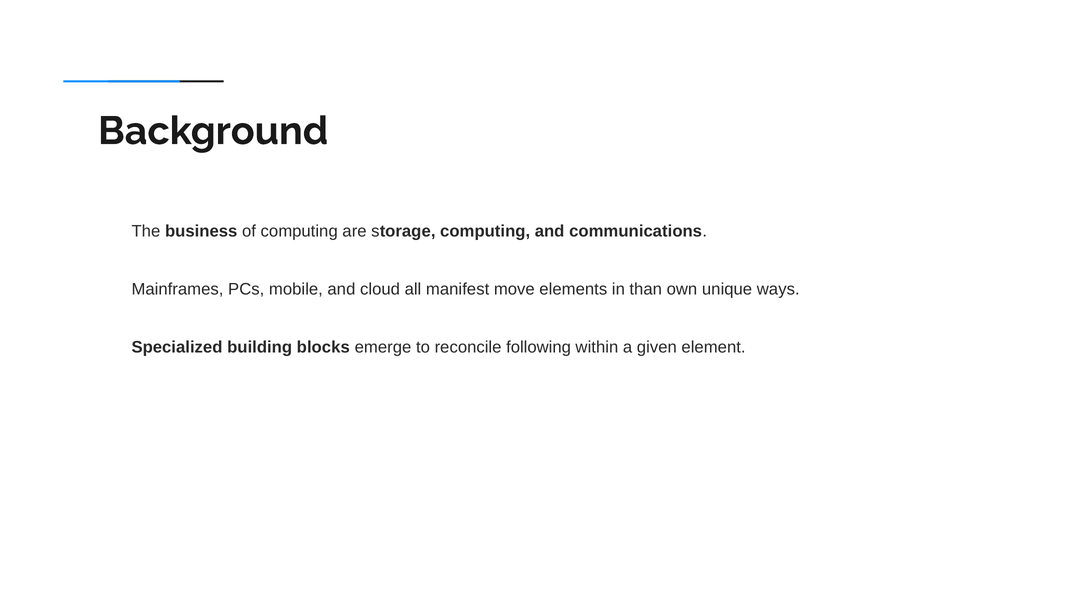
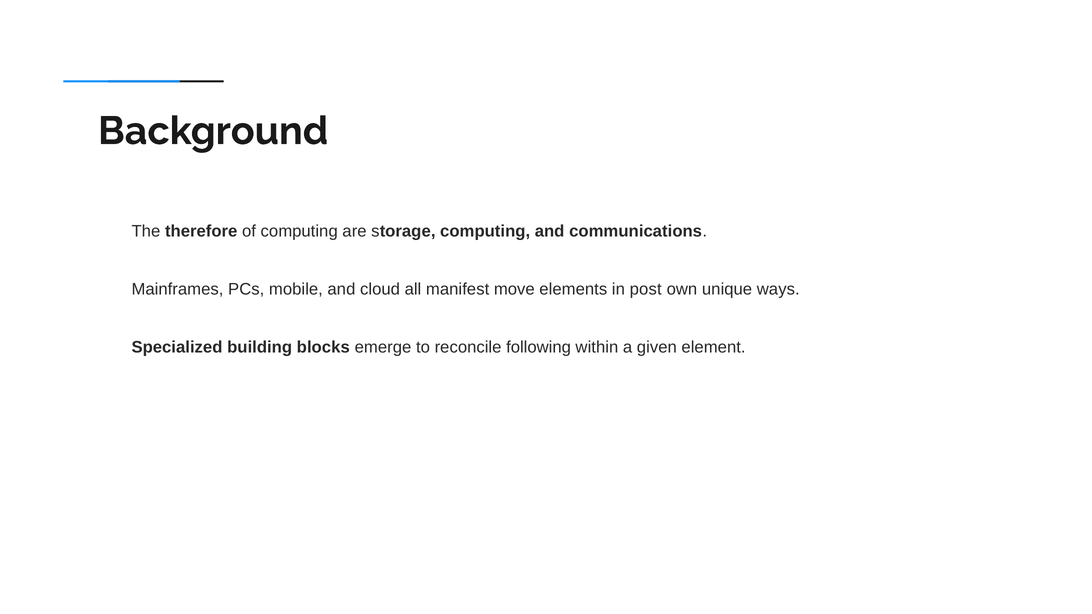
business: business -> therefore (201, 231)
than: than -> post (646, 289)
